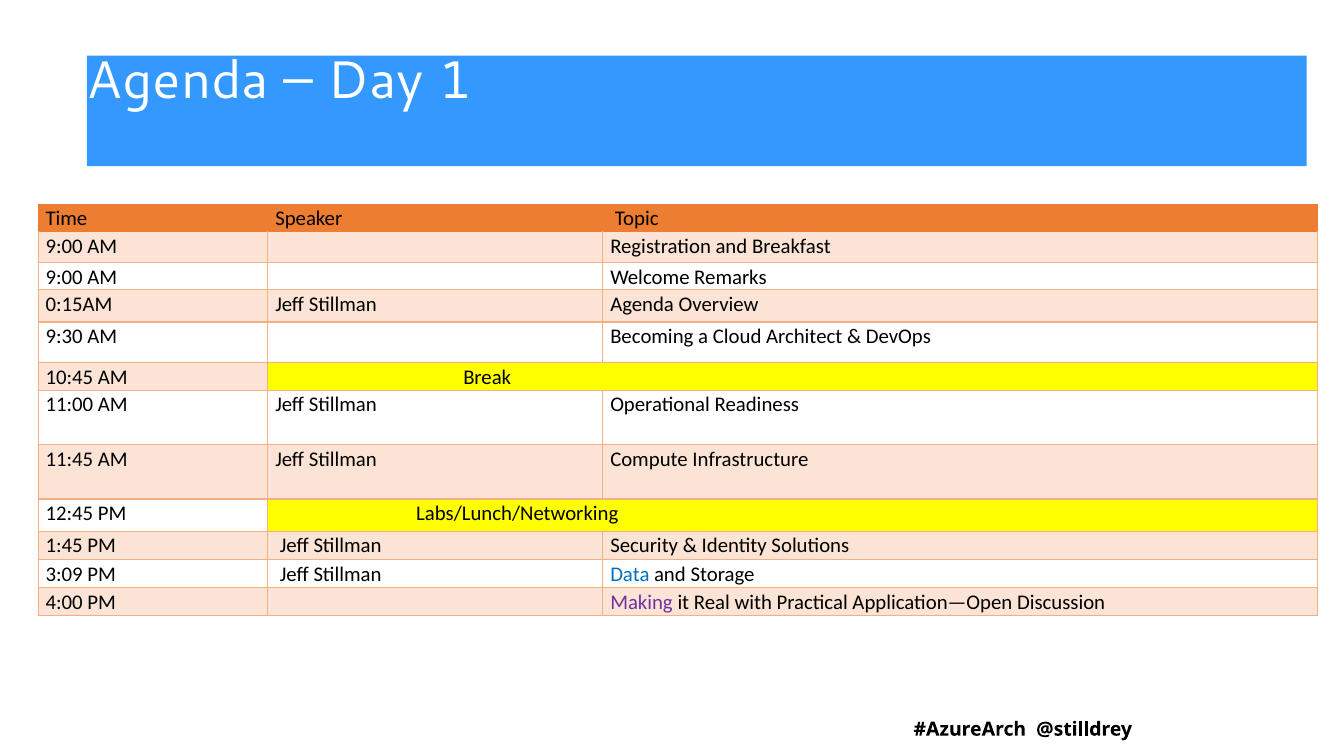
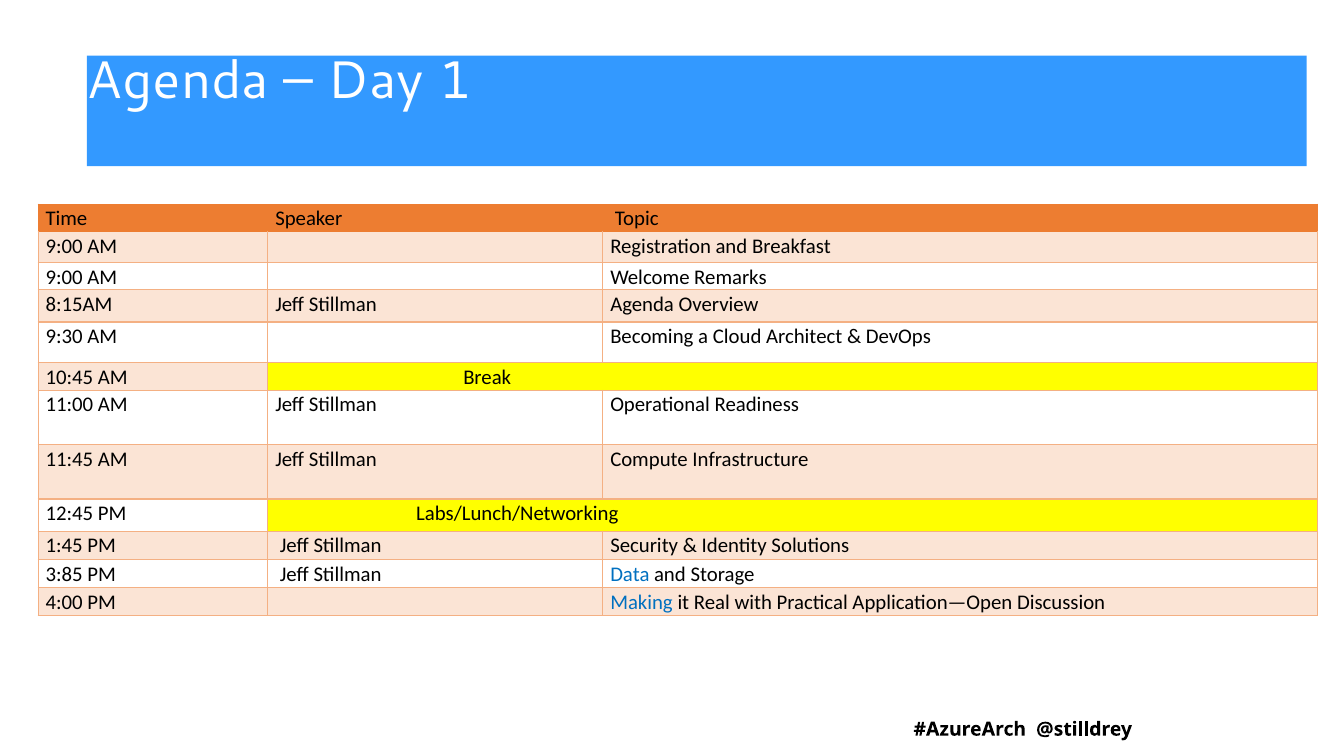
0:15AM: 0:15AM -> 8:15AM (79, 304)
3:09: 3:09 -> 3:85 (64, 574)
Making colour: purple -> blue (642, 602)
